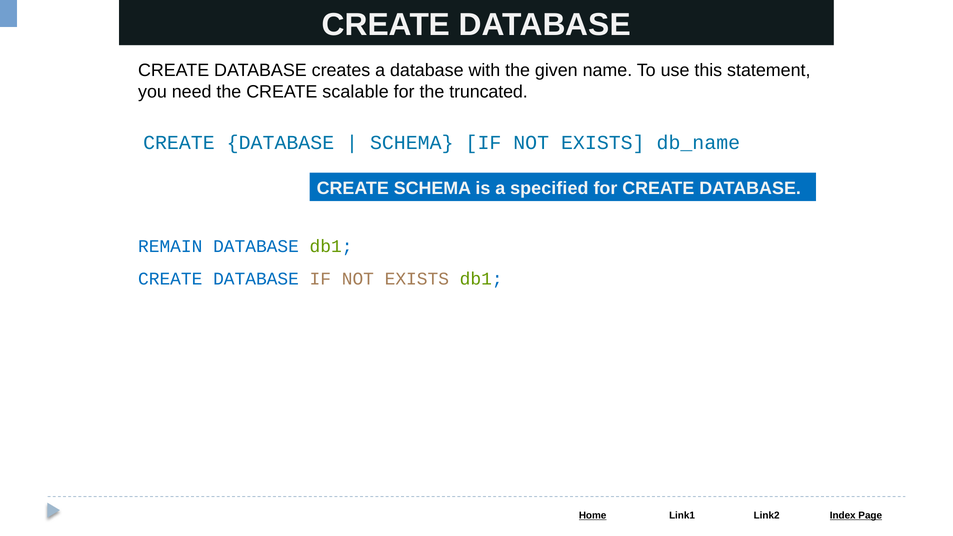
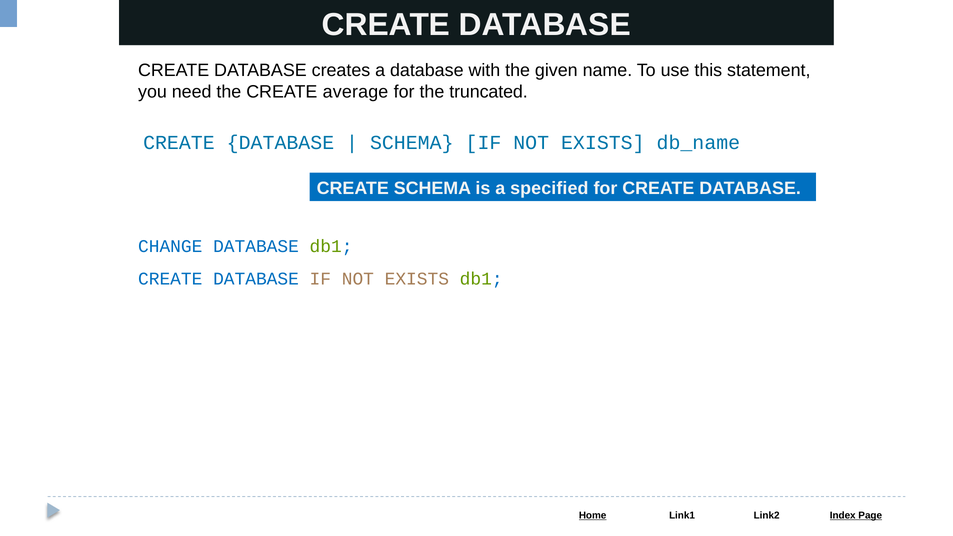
scalable: scalable -> average (355, 92)
REMAIN: REMAIN -> CHANGE (170, 247)
